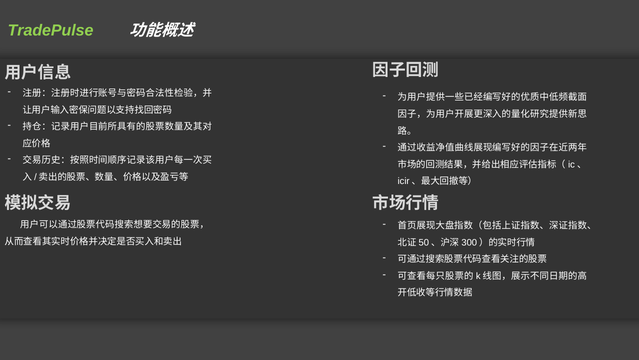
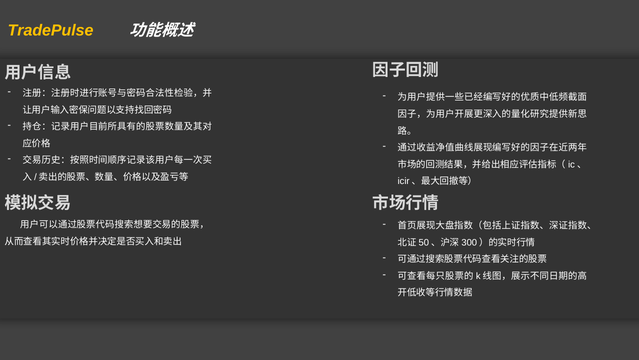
TradePulse colour: light green -> yellow (51, 30)
